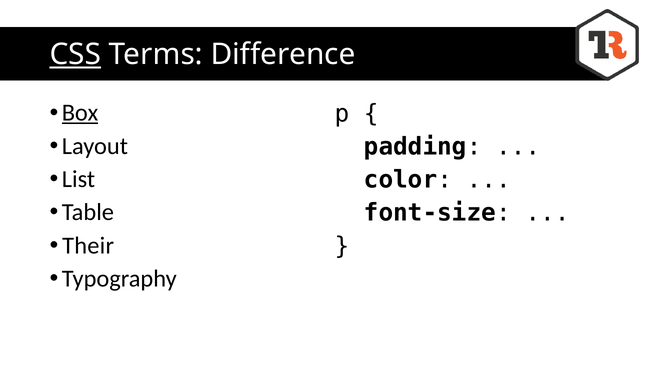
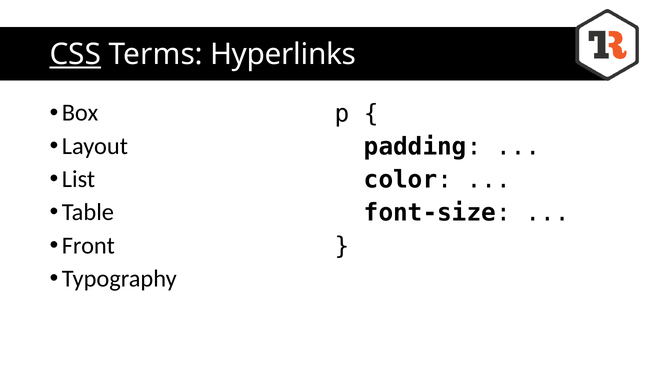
Difference: Difference -> Hyperlinks (283, 55)
Box underline: present -> none (80, 113)
Their: Their -> Front (88, 246)
